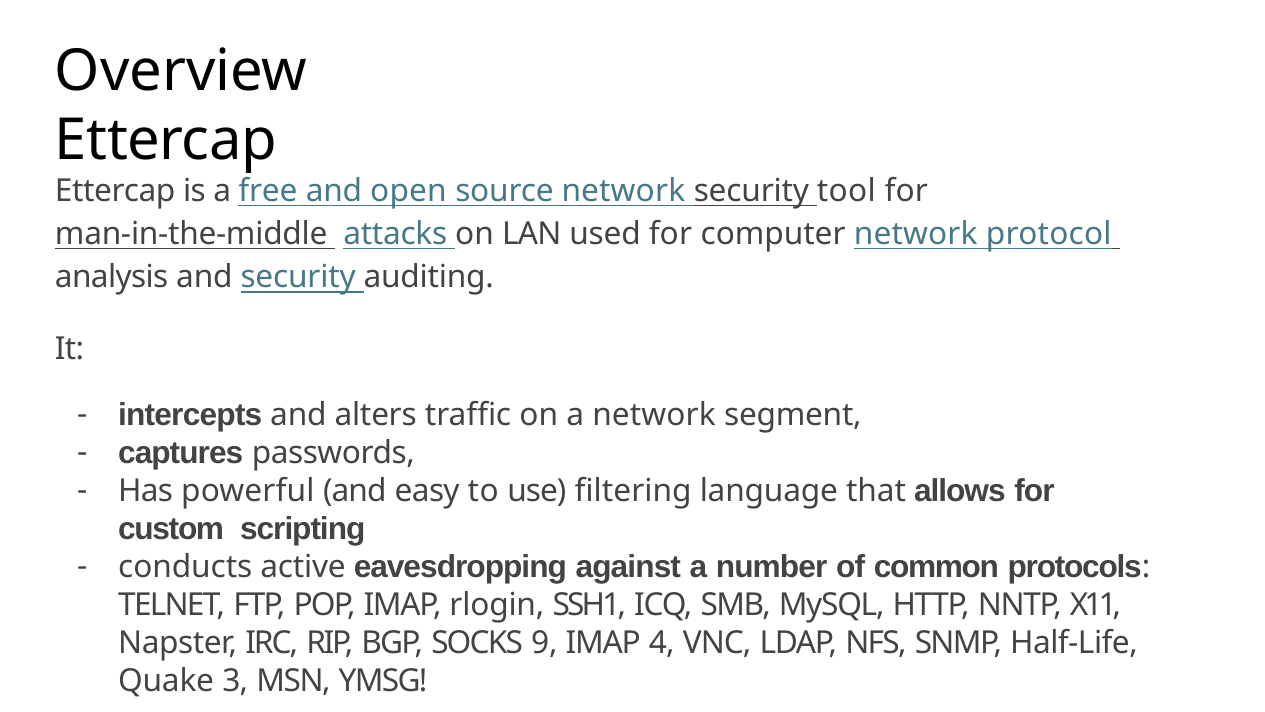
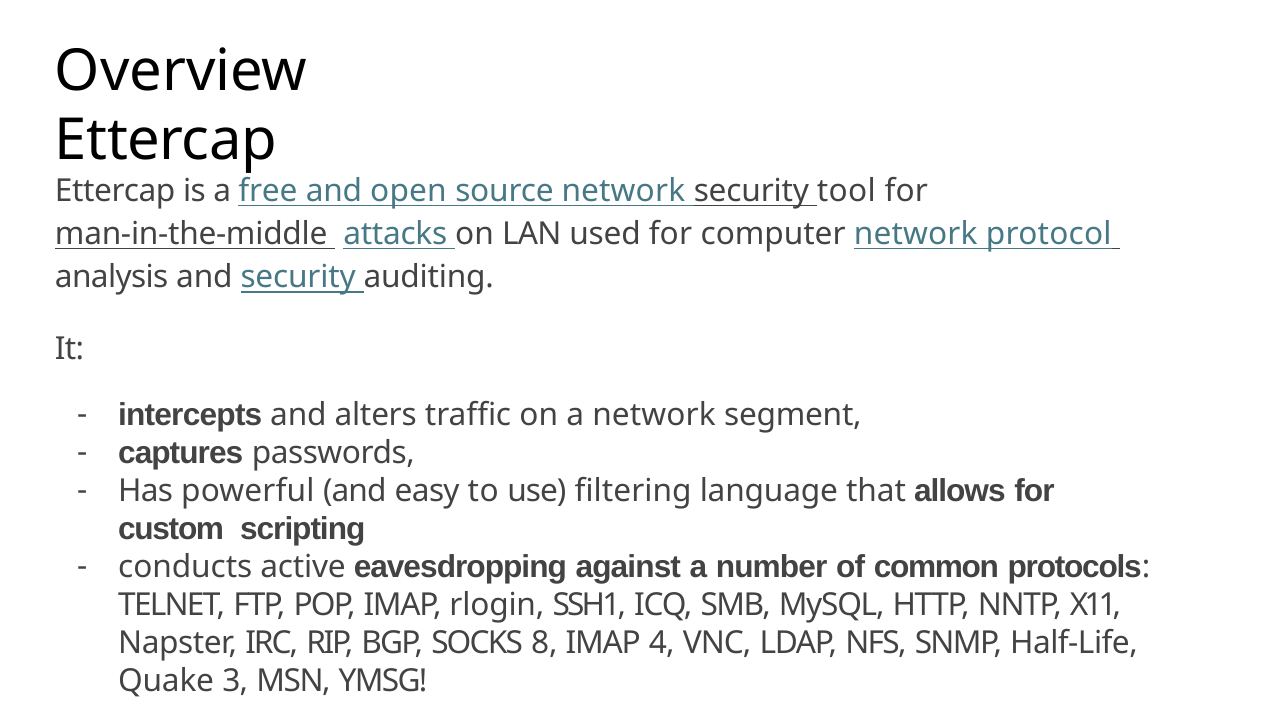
9: 9 -> 8 (544, 642)
